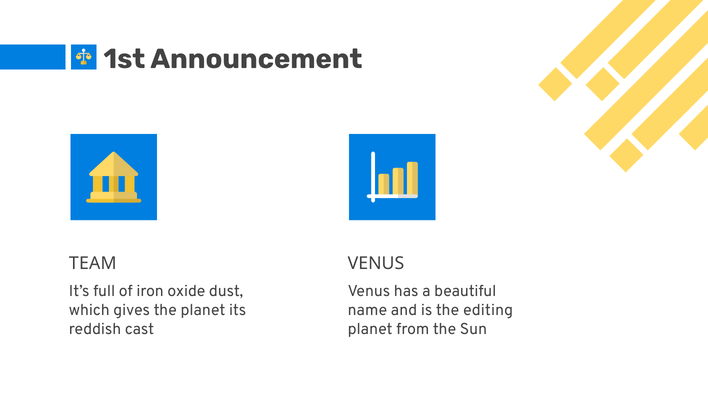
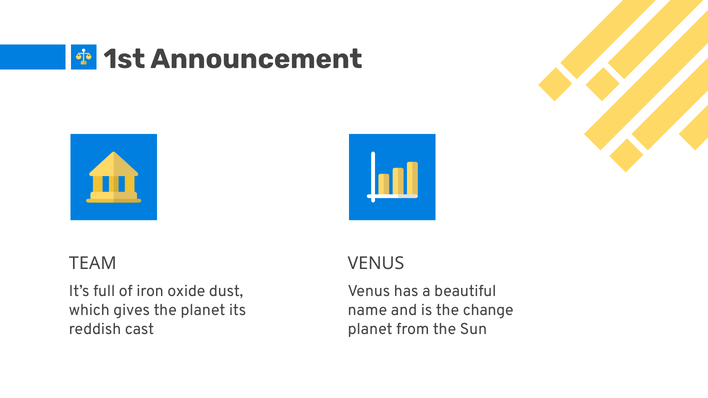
editing: editing -> change (488, 310)
